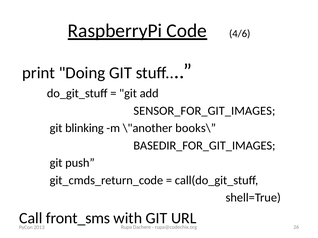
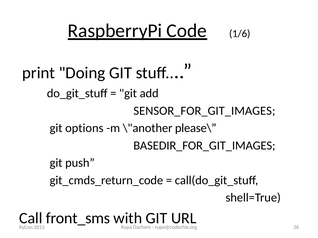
4/6: 4/6 -> 1/6 (240, 34)
blinking: blinking -> options (84, 128)
books\: books\ -> please\ (196, 128)
